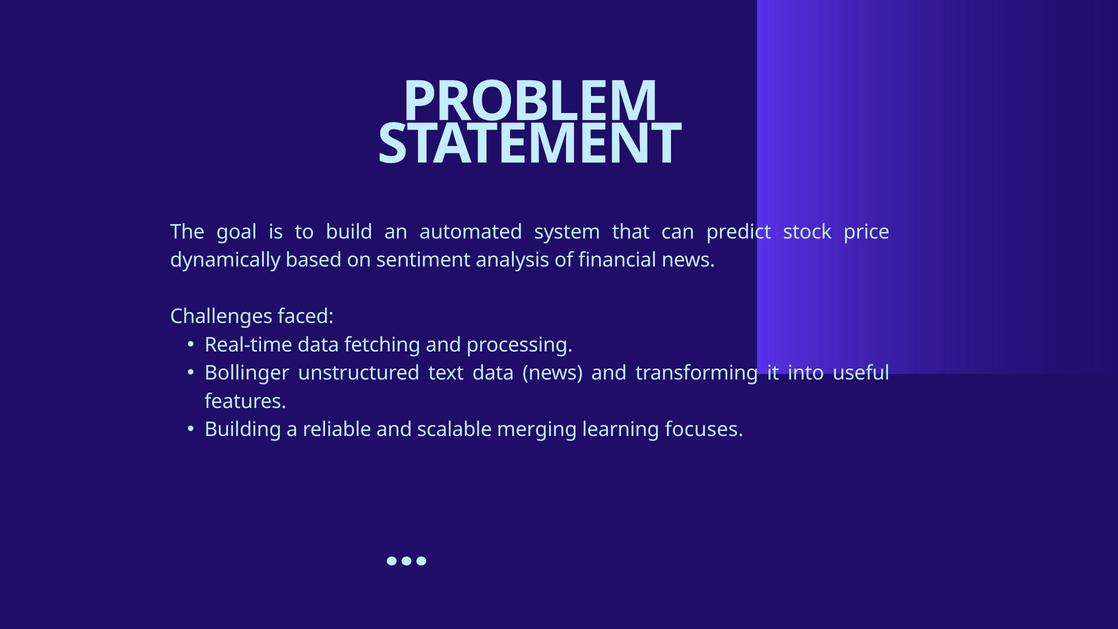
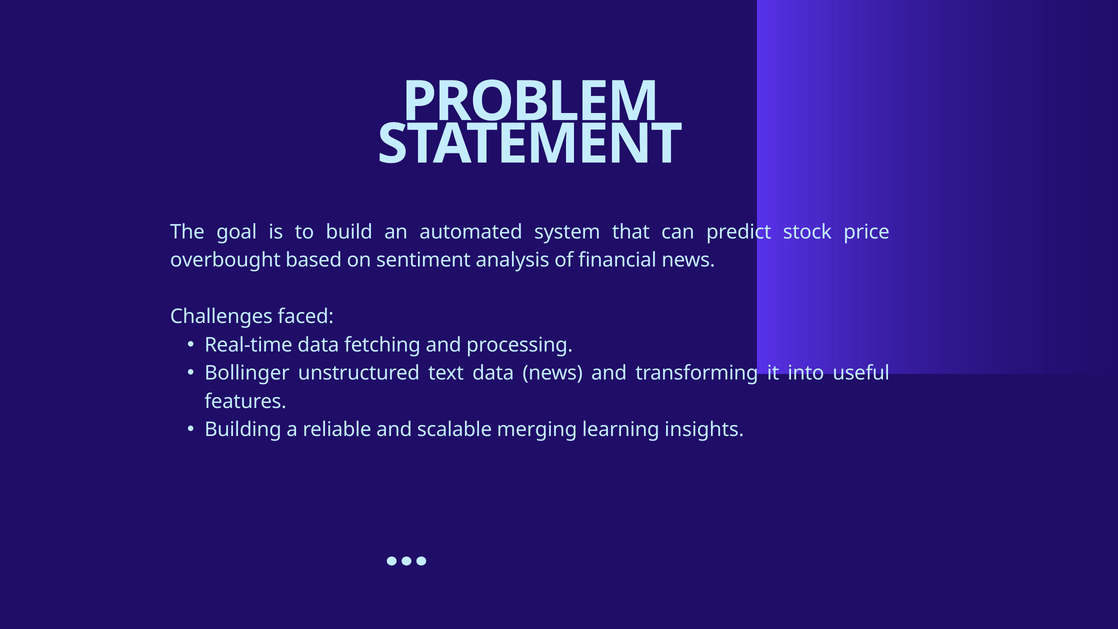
dynamically: dynamically -> overbought (225, 260)
focuses: focuses -> insights (704, 430)
